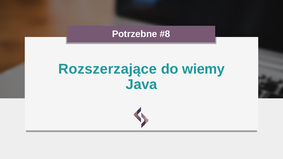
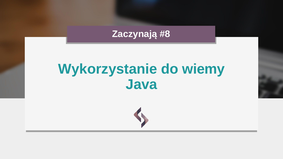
Potrzebne: Potrzebne -> Zaczynają (135, 34)
Rozszerzające: Rozszerzające -> Wykorzystanie (108, 69)
